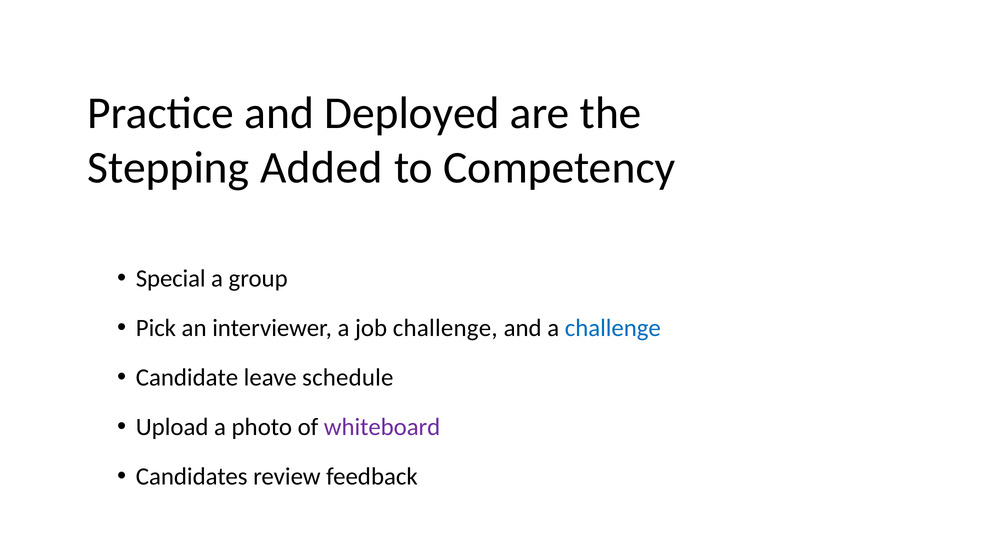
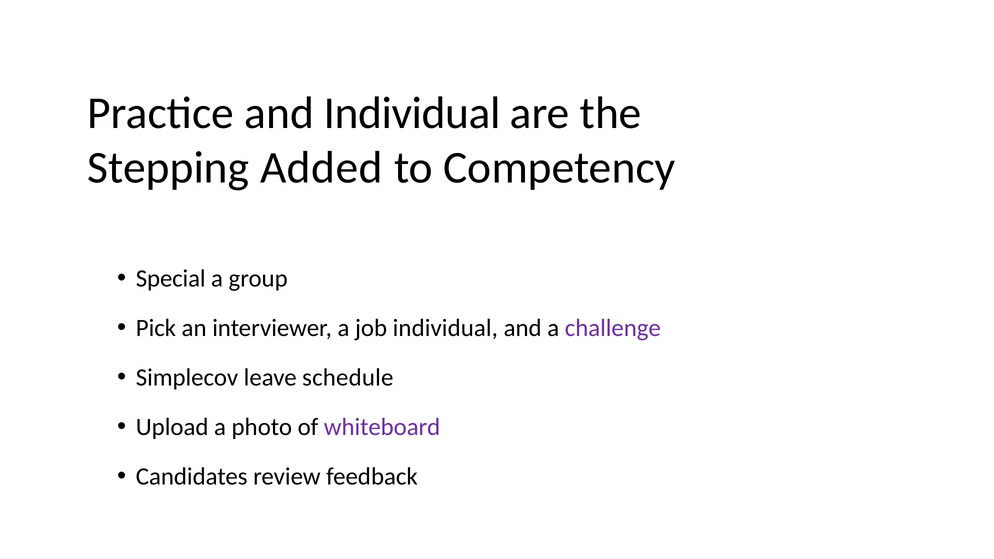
and Deployed: Deployed -> Individual (412, 113)
job challenge: challenge -> individual (445, 328)
challenge colour: blue -> purple (613, 328)
Candidate: Candidate -> Simplecov (187, 378)
